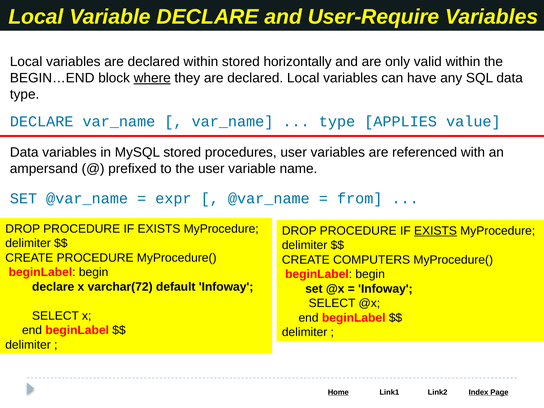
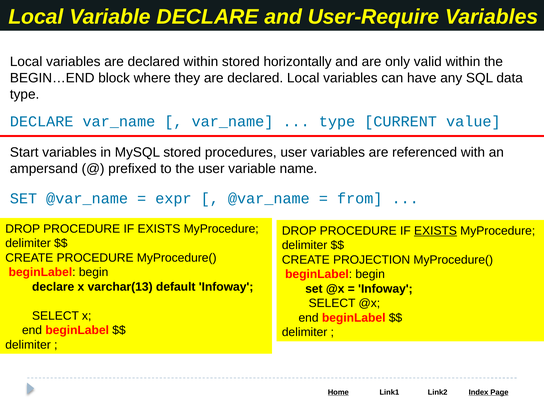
where underline: present -> none (152, 78)
APPLIES: APPLIES -> CURRENT (401, 122)
Data: Data -> Start (24, 152)
COMPUTERS: COMPUTERS -> PROJECTION (372, 260)
varchar(72: varchar(72 -> varchar(13 (120, 287)
